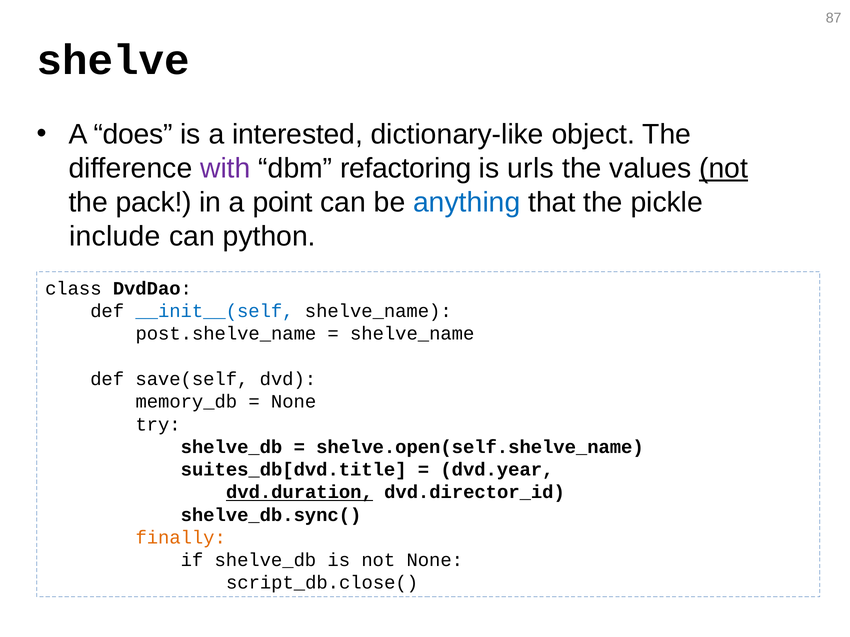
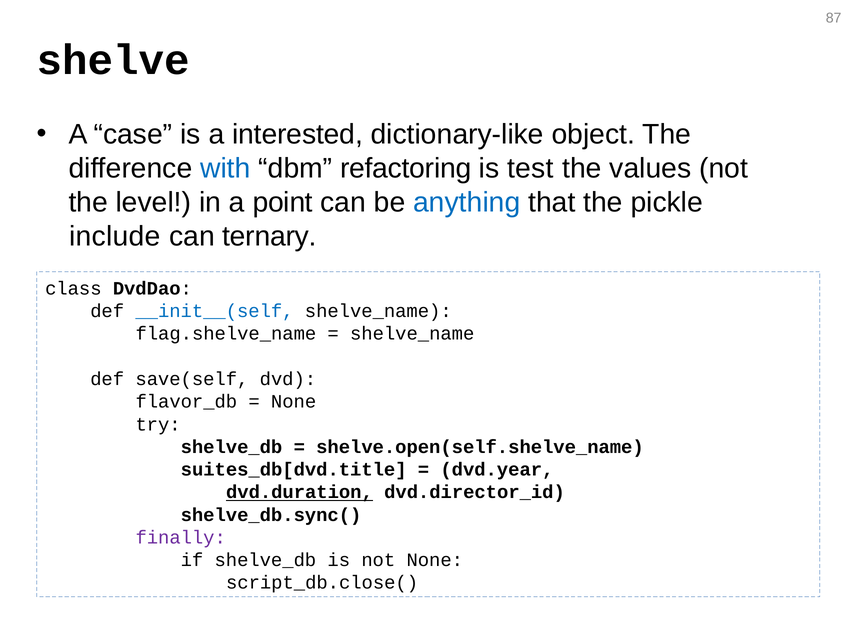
does: does -> case (133, 134)
with colour: purple -> blue (225, 168)
urls: urls -> test (531, 168)
not underline: present -> none (724, 168)
pack: pack -> level (153, 202)
python: python -> ternary (269, 236)
post.shelve_name: post.shelve_name -> flag.shelve_name (226, 334)
memory_db: memory_db -> flavor_db (186, 402)
finally colour: orange -> purple (181, 538)
